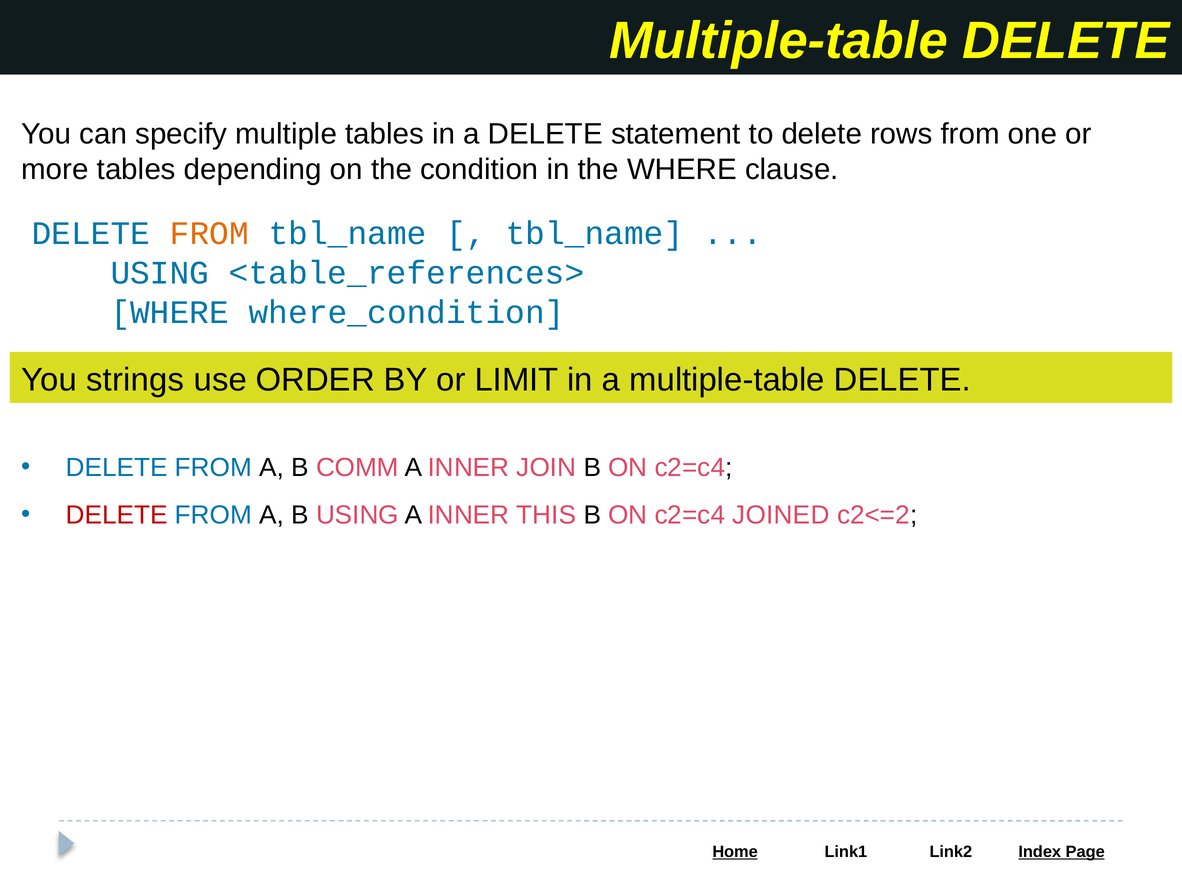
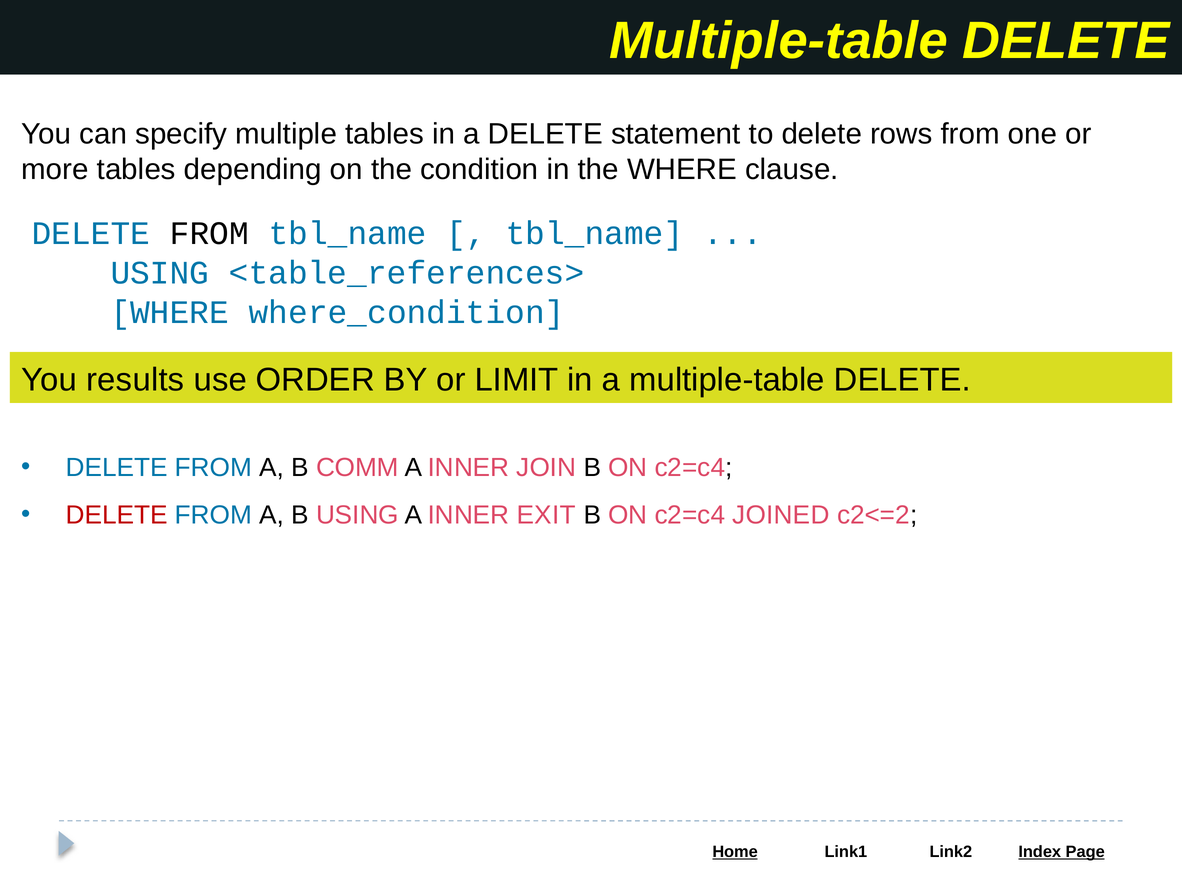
FROM colour: orange -> black (209, 234)
strings: strings -> results (135, 380)
THIS: THIS -> EXIT (546, 515)
